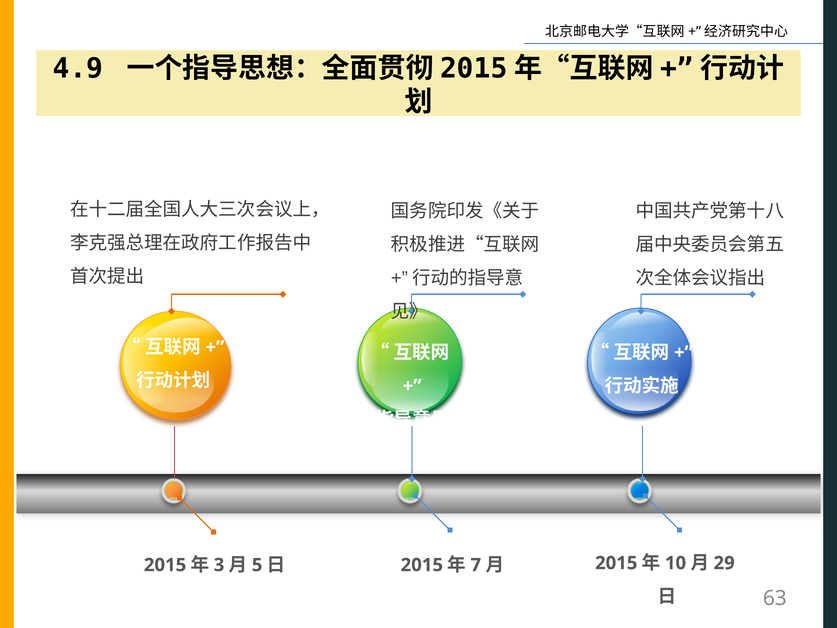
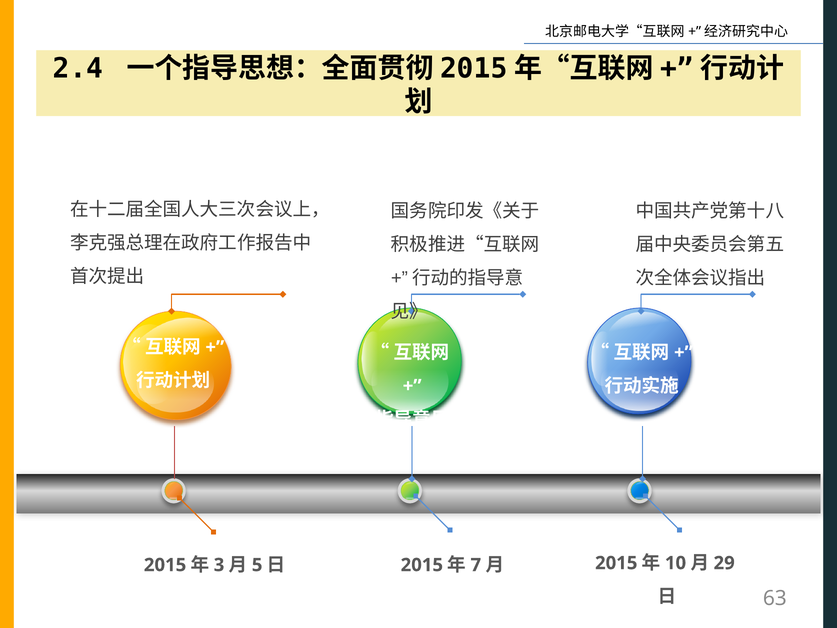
4.9: 4.9 -> 2.4 (78, 68)
